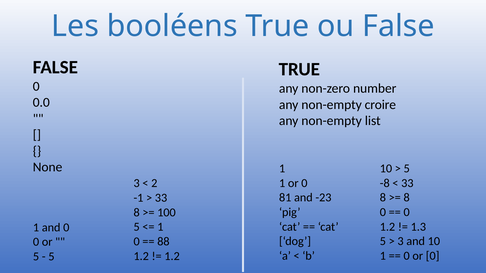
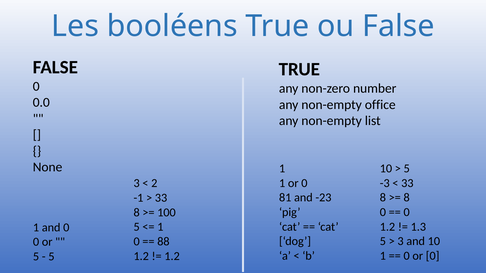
croire: croire -> office (380, 105)
-8: -8 -> -3 (385, 183)
